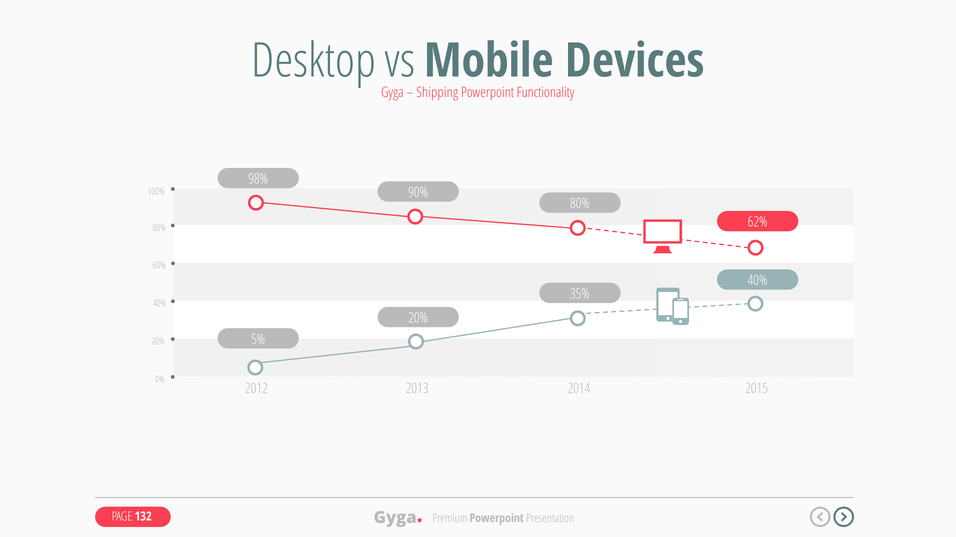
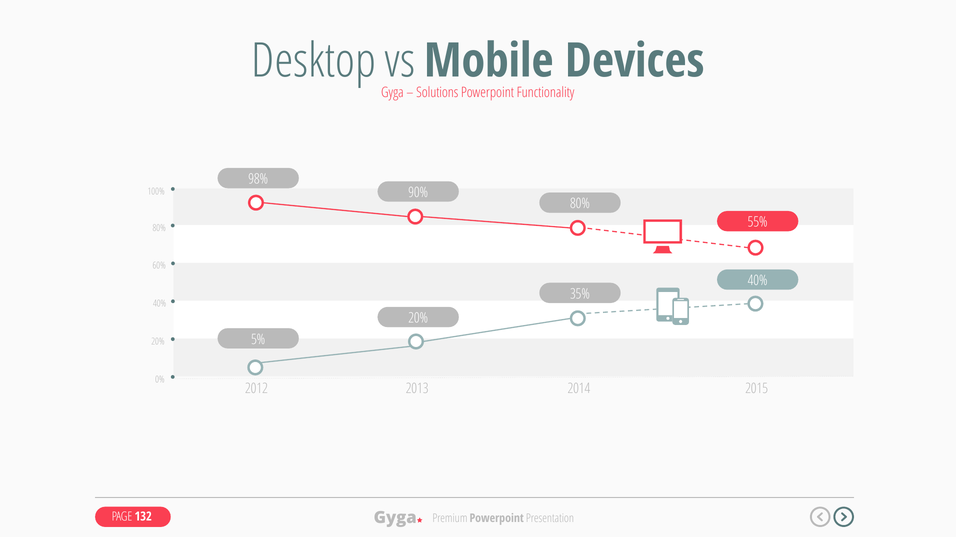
Shipping: Shipping -> Solutions (437, 93)
62%: 62% -> 55% (758, 222)
